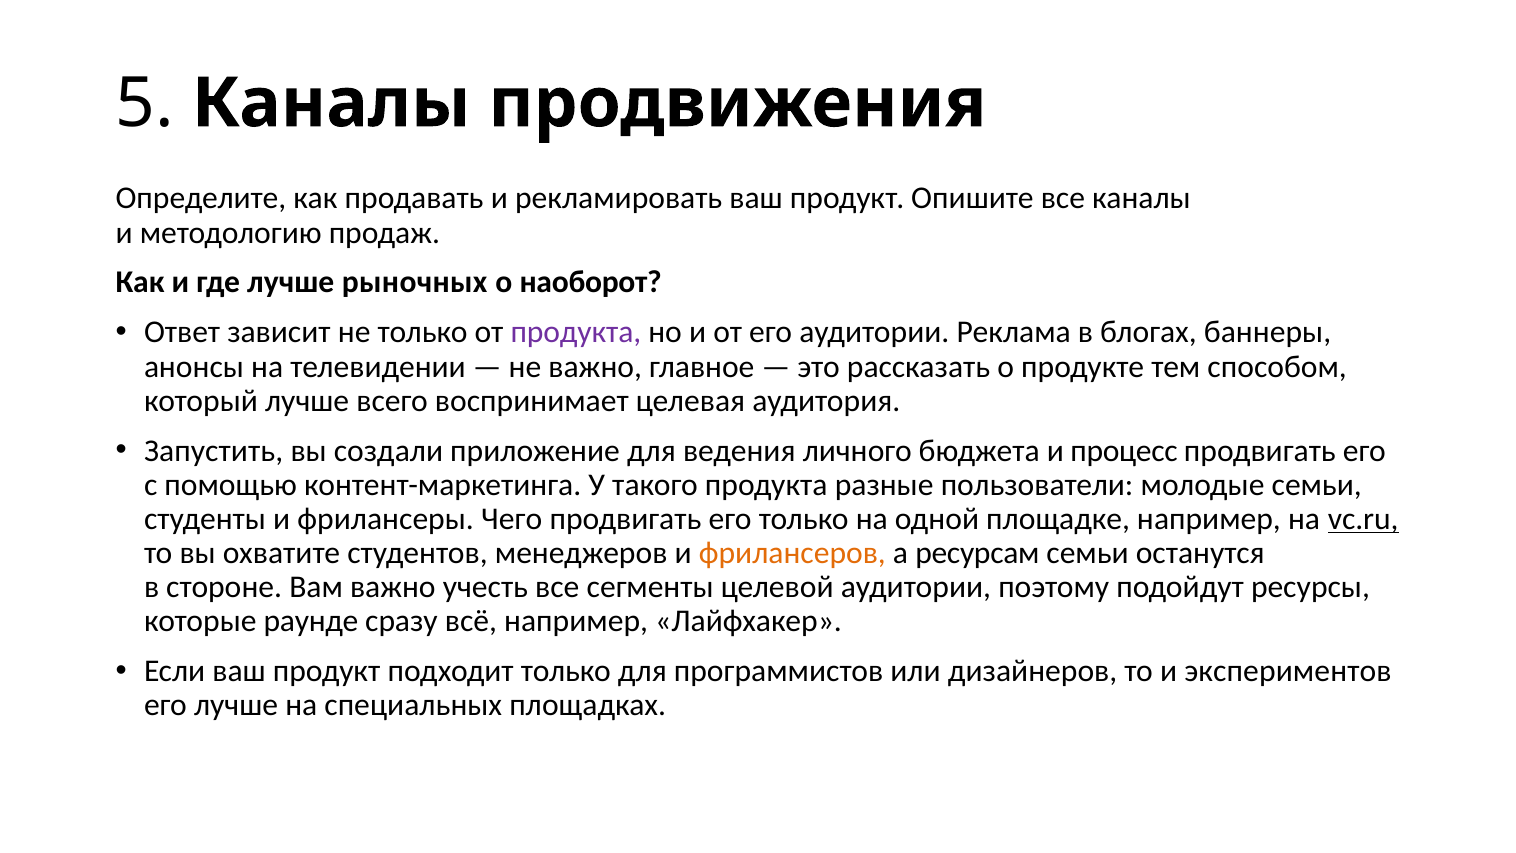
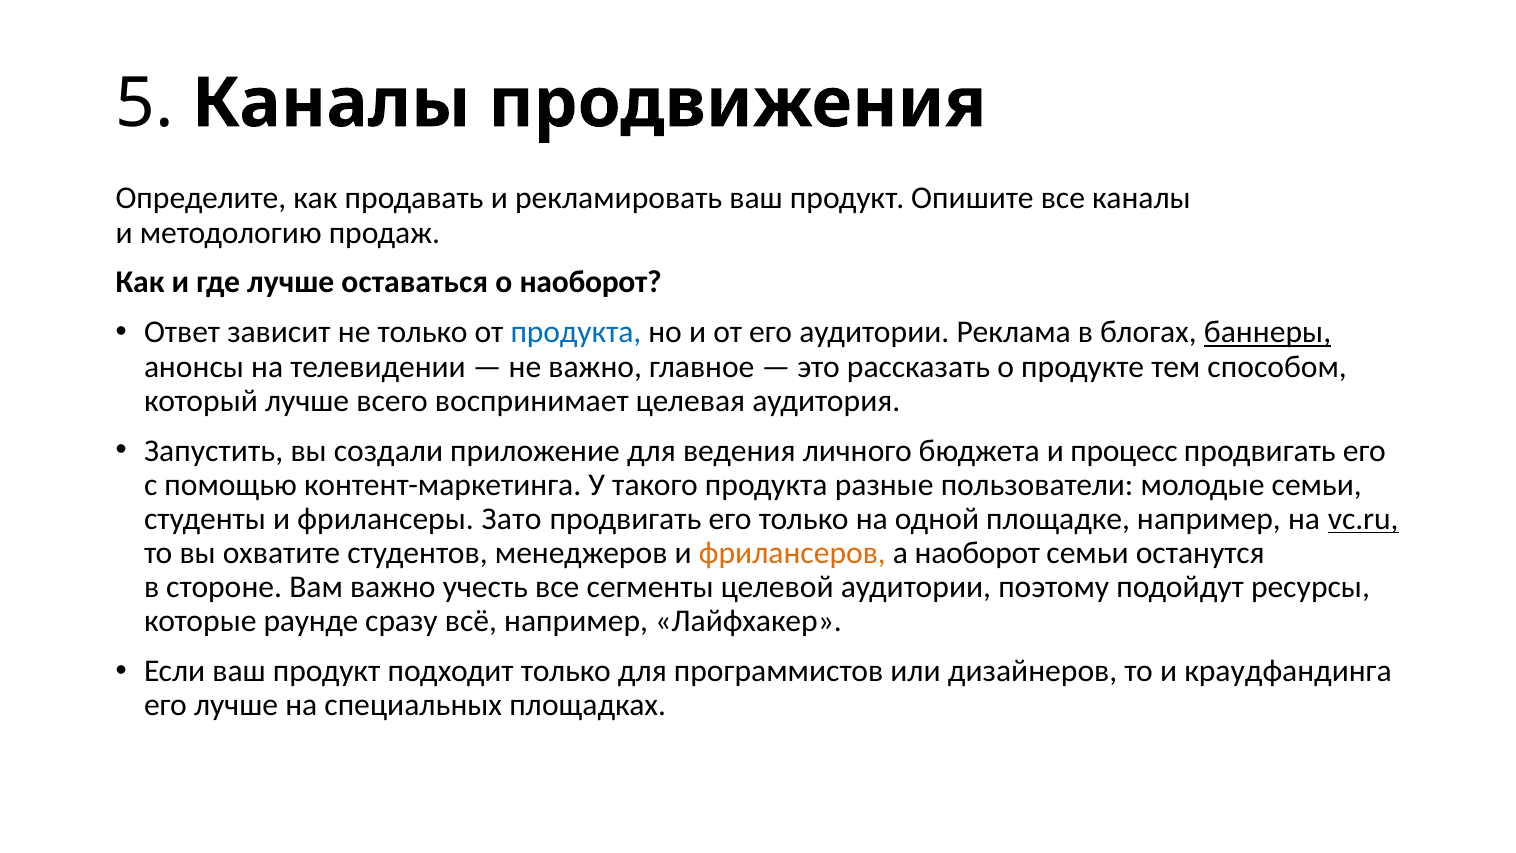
рыночных: рыночных -> оставаться (415, 282)
продукта colour: purple -> blue (576, 332)
баннеры underline: none -> present (1268, 332)
Чего: Чего -> Зато (512, 519)
а ресурсам: ресурсам -> наоборот (977, 553)
экспериментов: экспериментов -> краудфандинга (1288, 671)
